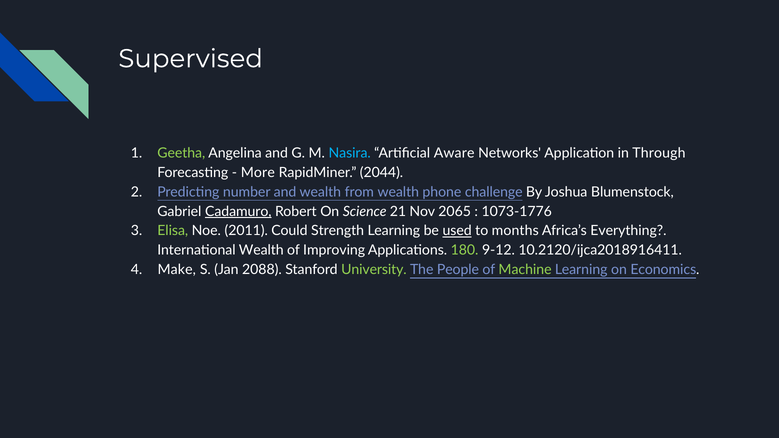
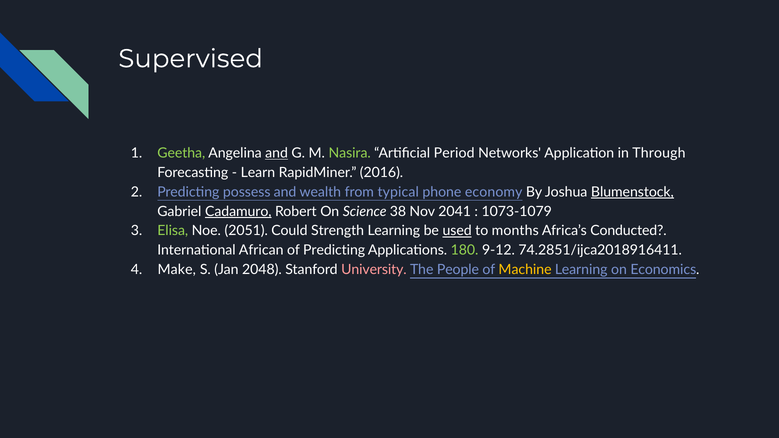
and underline: none -> present (277, 153)
Nasira colour: light blue -> light green (350, 153)
Aware: Aware -> Period (454, 153)
More: More -> Learn (258, 173)
2044: 2044 -> 2016 (382, 173)
number: number -> possess (247, 192)
from wealth: wealth -> typical (398, 192)
challenge: challenge -> economy (494, 192)
Blumenstock underline: none -> present (632, 192)
21: 21 -> 38 (398, 212)
2065: 2065 -> 2041 (455, 212)
1073-1776: 1073-1776 -> 1073-1079 (517, 212)
2011: 2011 -> 2051 (246, 231)
Everything: Everything -> Conducted (628, 231)
International Wealth: Wealth -> African (261, 250)
of Improving: Improving -> Predicting (334, 250)
10.2120/ijca2018916411: 10.2120/ijca2018916411 -> 74.2851/ijca2018916411 (600, 250)
2088: 2088 -> 2048 (262, 270)
University colour: light green -> pink (374, 270)
Machine colour: light green -> yellow (525, 270)
